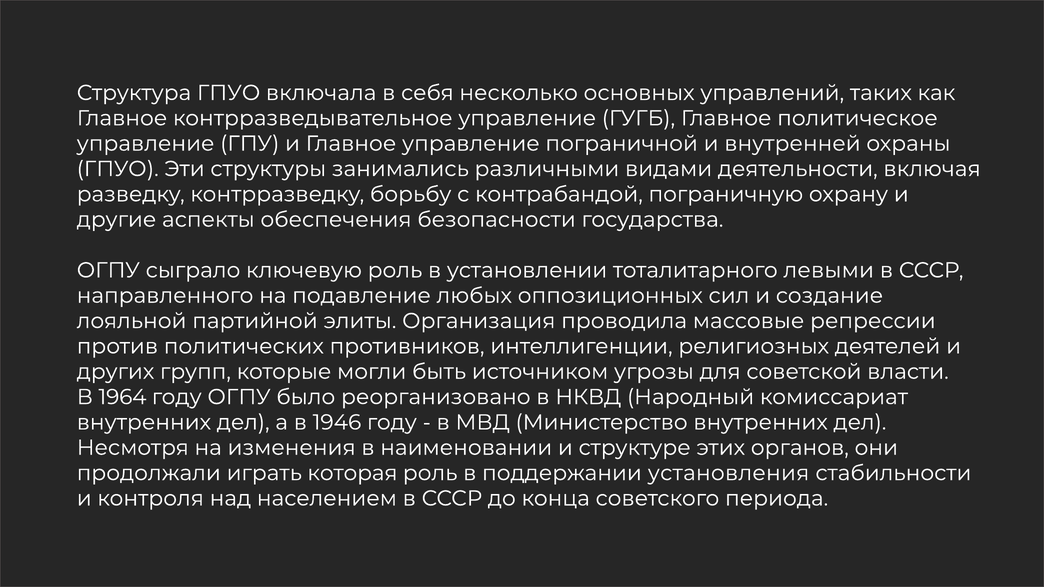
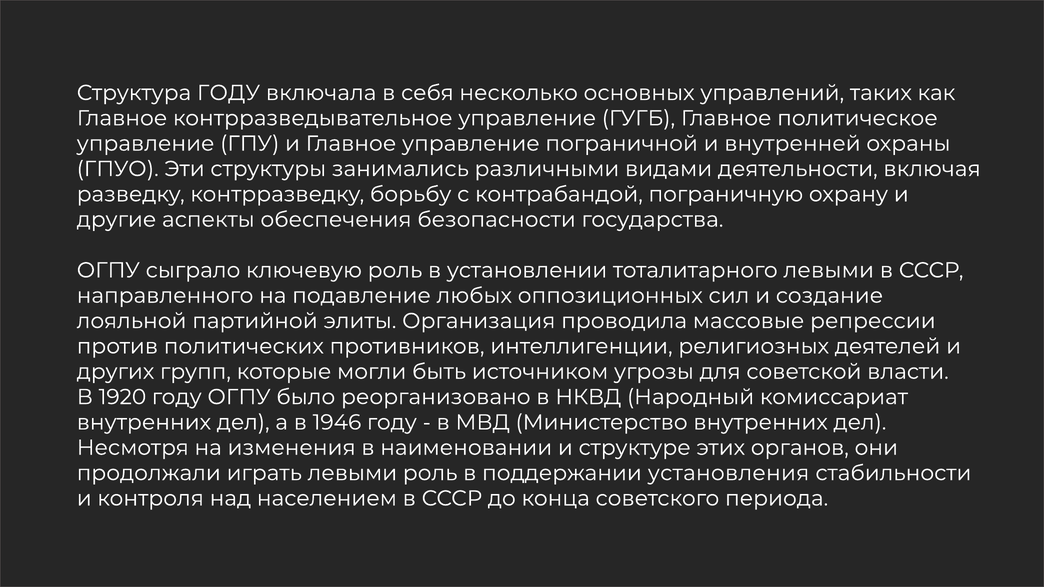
Структура ГПУО: ГПУО -> ГОДУ (229, 93)
1964: 1964 -> 1920 (122, 397)
играть которая: которая -> левыми (352, 473)
